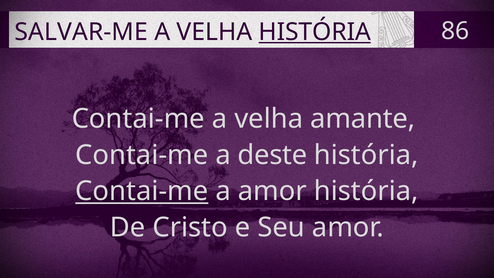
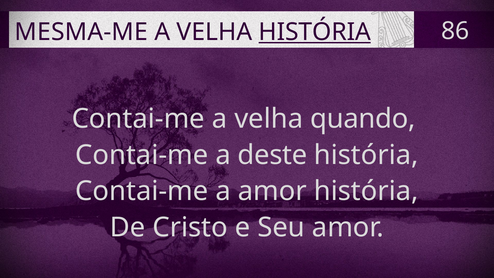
SALVAR-ME: SALVAR-ME -> MESMA-ME (81, 32)
amante: amante -> quando (363, 119)
Contai-me underline: present -> none (142, 191)
